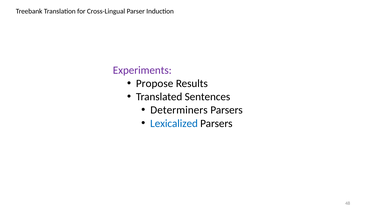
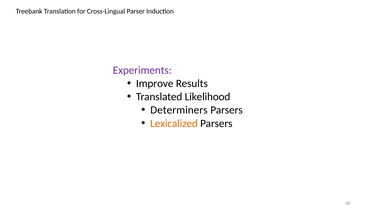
Propose: Propose -> Improve (155, 84)
Sentences: Sentences -> Likelihood (207, 97)
Lexicalized colour: blue -> orange (174, 123)
